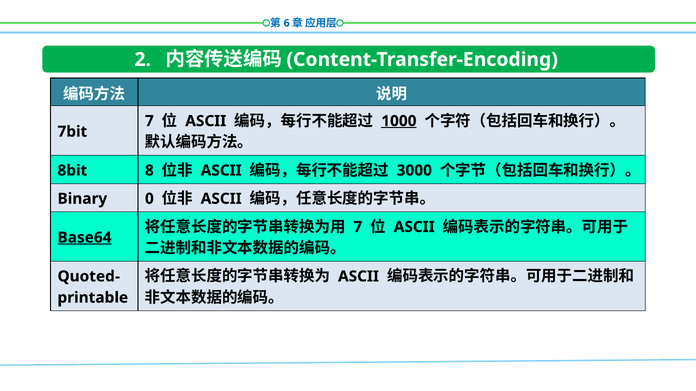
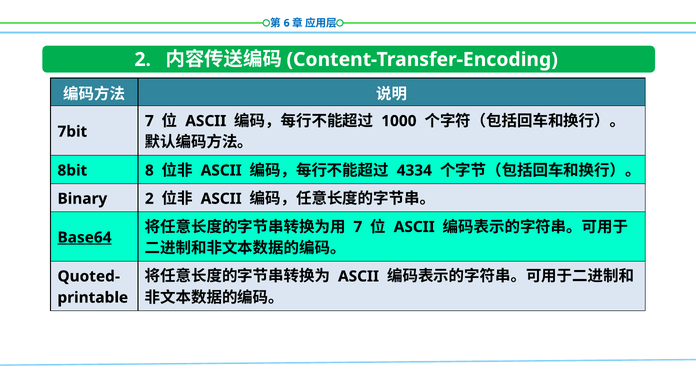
1000 underline: present -> none (399, 121)
3000: 3000 -> 4334 (414, 171)
Binary 0: 0 -> 2 (149, 199)
